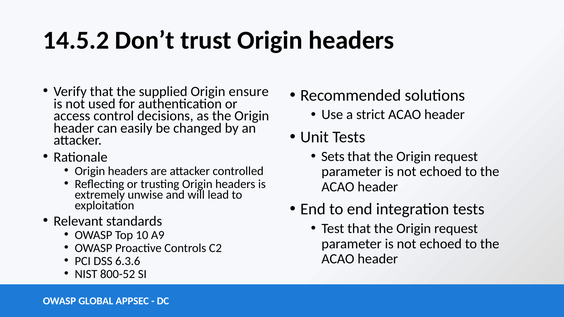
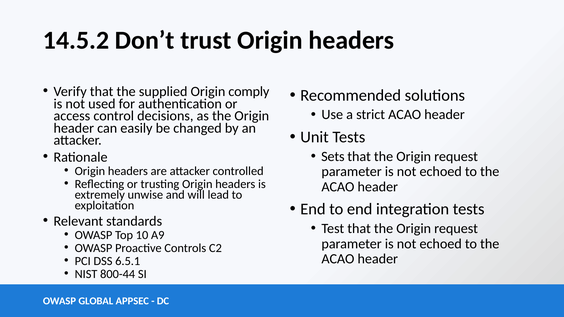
ensure: ensure -> comply (249, 92)
6.3.6: 6.3.6 -> 6.5.1 (128, 261)
800-52: 800-52 -> 800-44 (118, 274)
